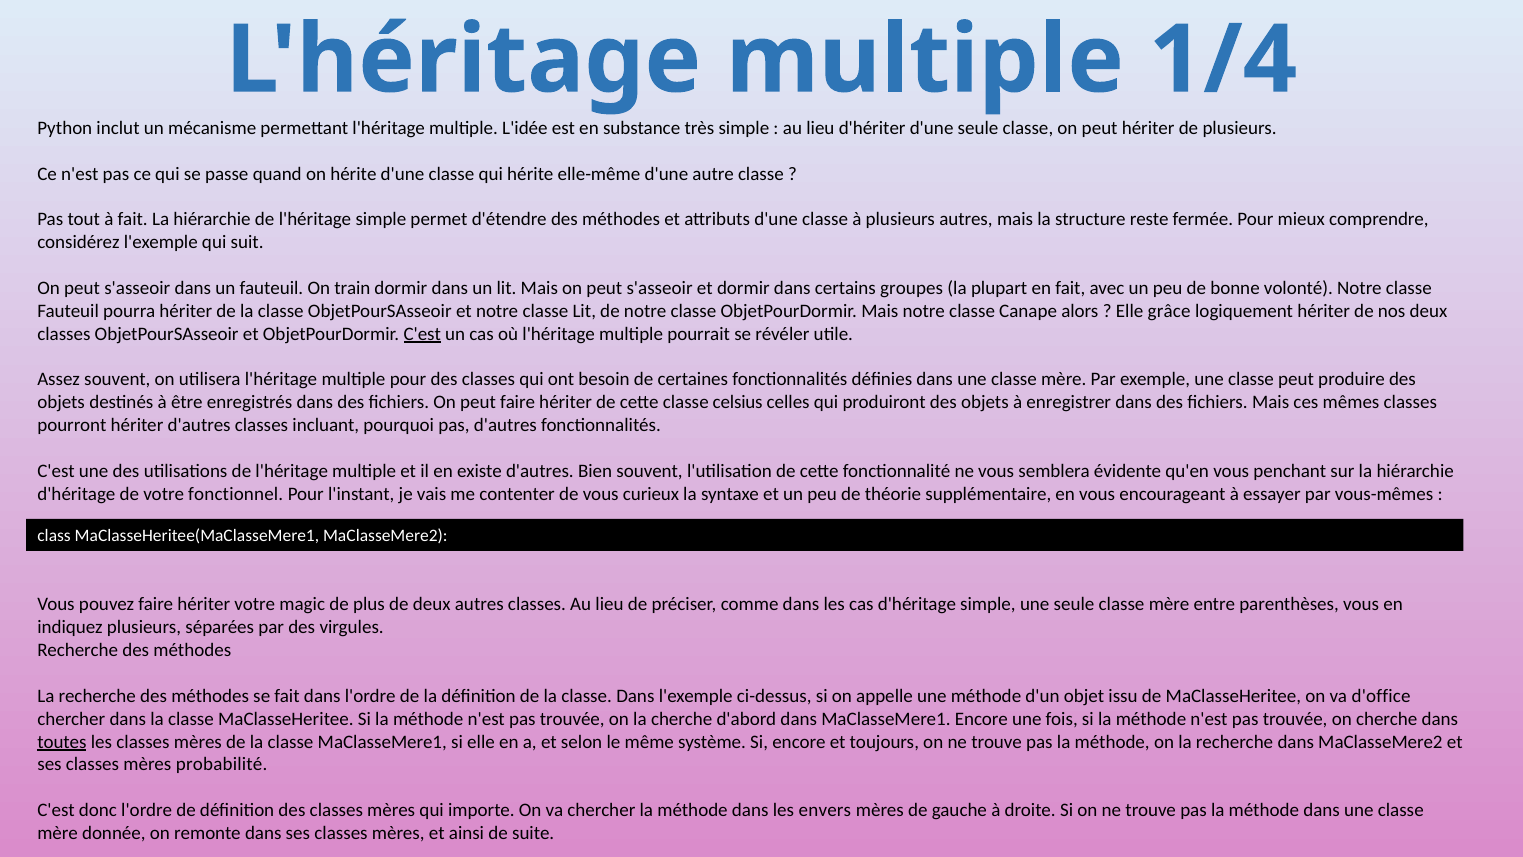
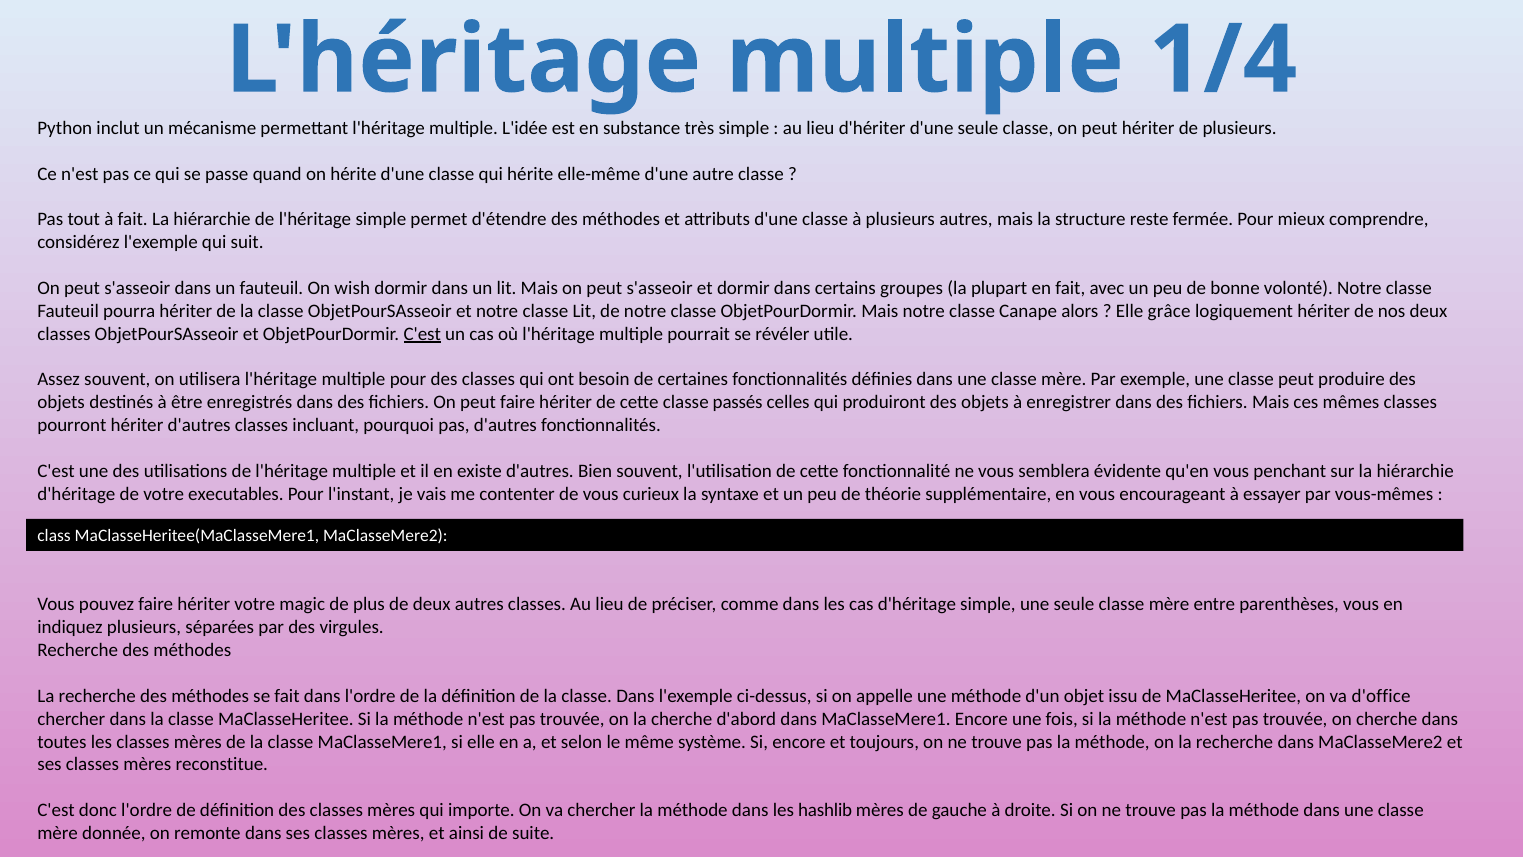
train: train -> wish (352, 288)
celsius: celsius -> passés (738, 402)
fonctionnel: fonctionnel -> executables (236, 494)
toutes underline: present -> none (62, 742)
probabilité: probabilité -> reconstitue (222, 764)
envers: envers -> hashlib (825, 810)
